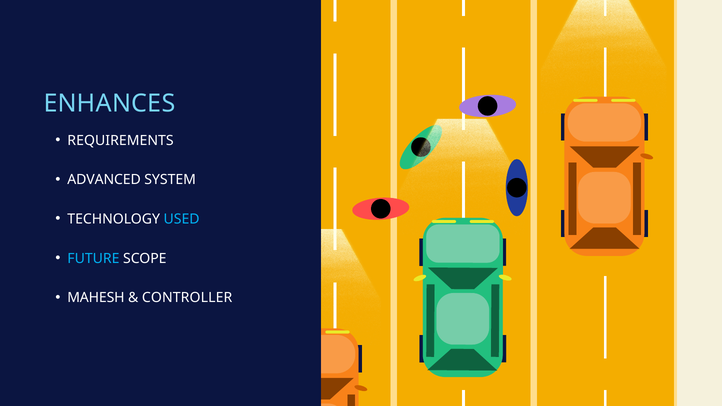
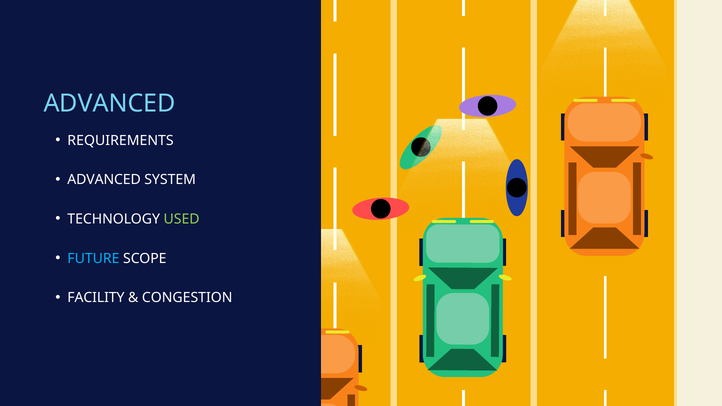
ENHANCES: ENHANCES -> ADVANCED (110, 104)
USED colour: light blue -> light green (182, 219)
MAHESH: MAHESH -> FACILITY (96, 298)
CONTROLLER: CONTROLLER -> CONGESTION (187, 298)
